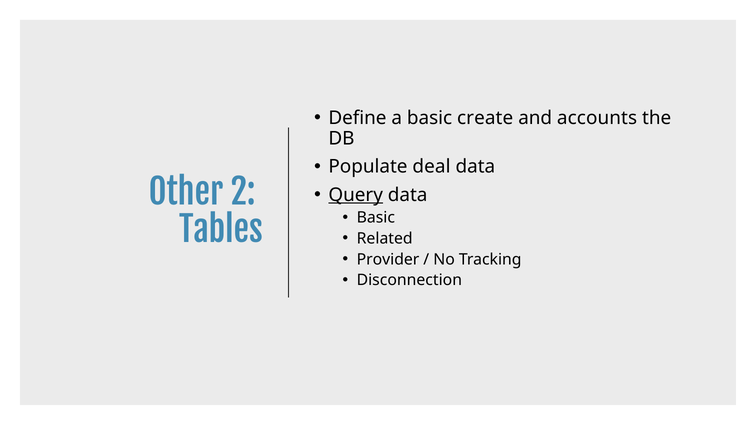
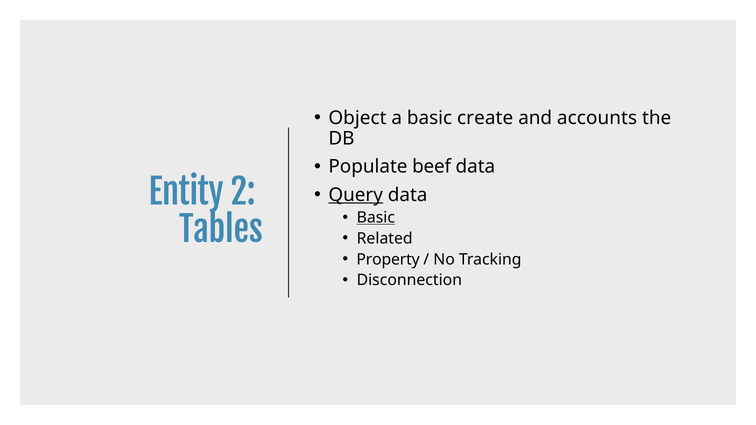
Define: Define -> Object (357, 118)
deal: deal -> beef (432, 167)
Other: Other -> Entity (186, 194)
Basic underline: none -> present (376, 218)
Provider: Provider -> Property (388, 260)
